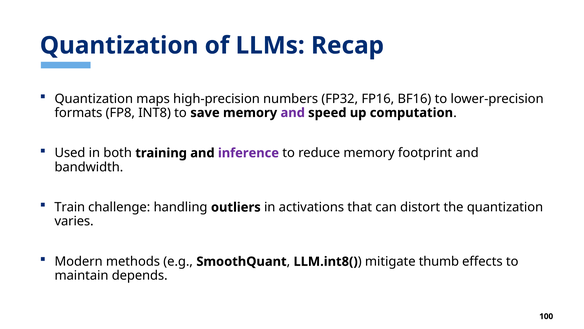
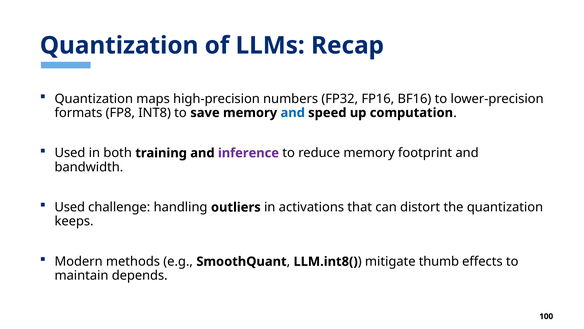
and colour: purple -> blue (293, 113)
Train: Train -> Used (70, 207)
varies: varies -> keeps (74, 221)
